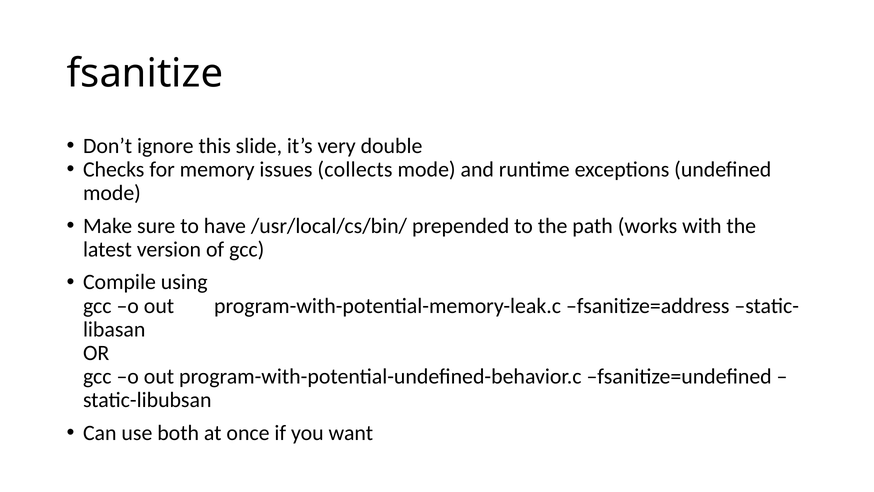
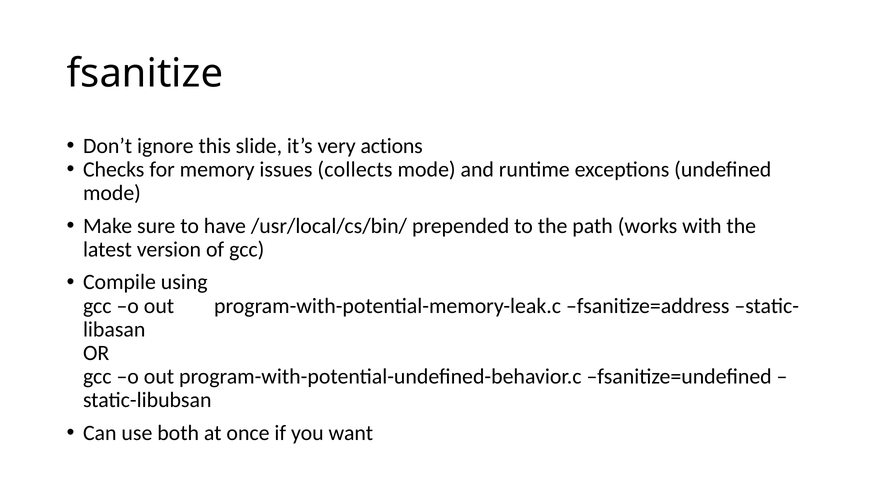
double: double -> actions (392, 146)
